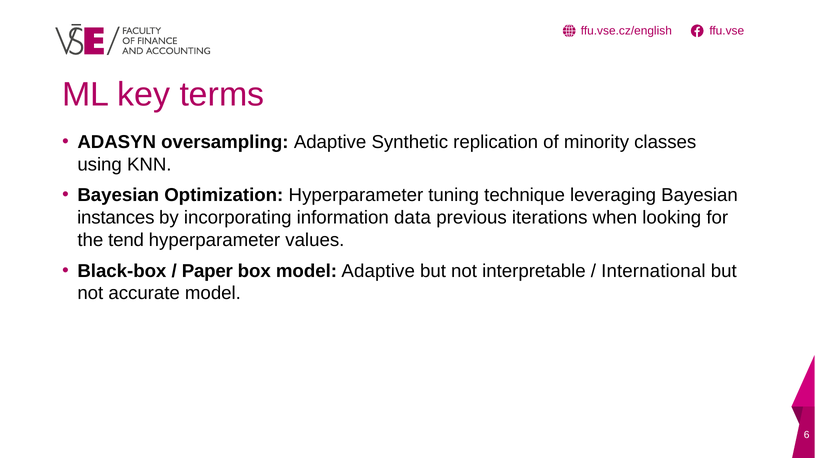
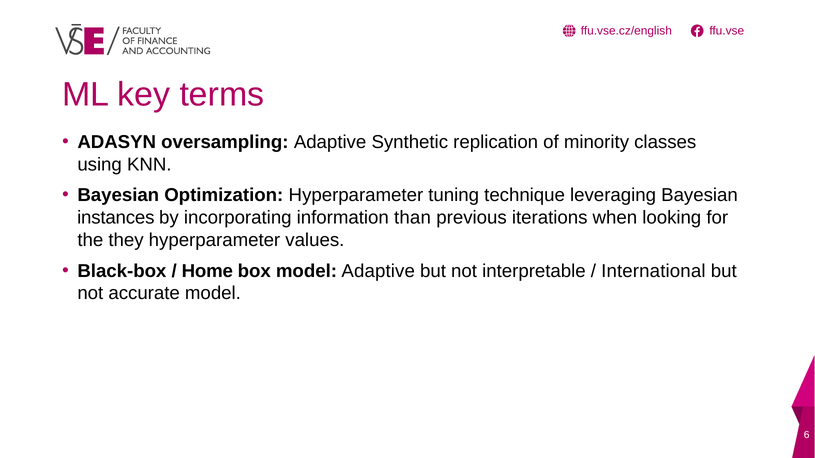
data: data -> than (412, 218)
tend: tend -> they (126, 240)
Paper: Paper -> Home (207, 271)
